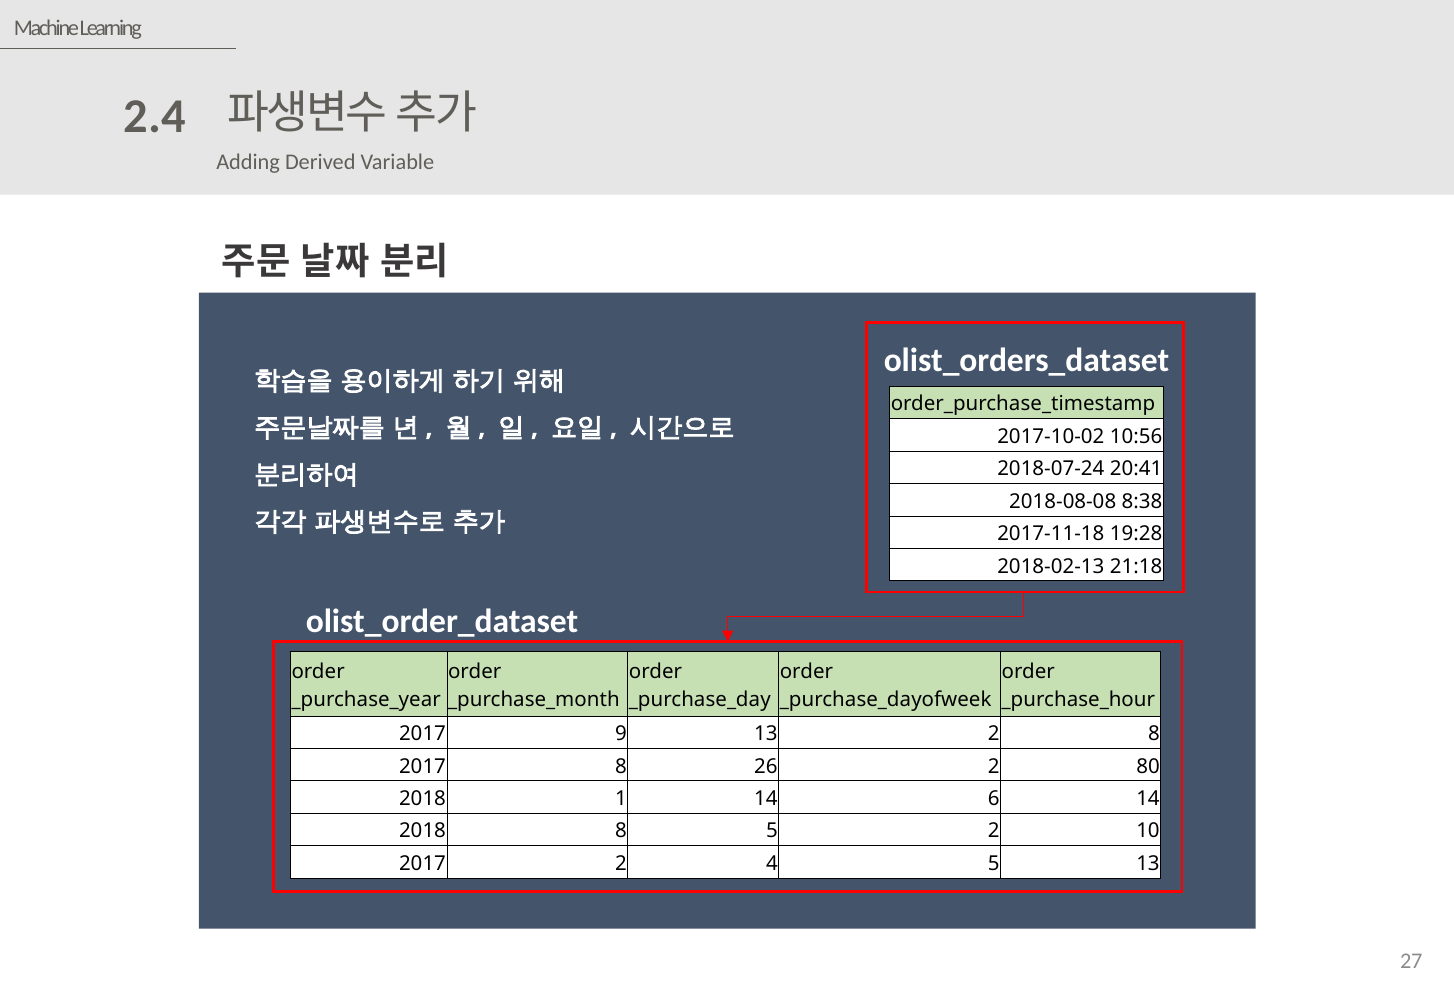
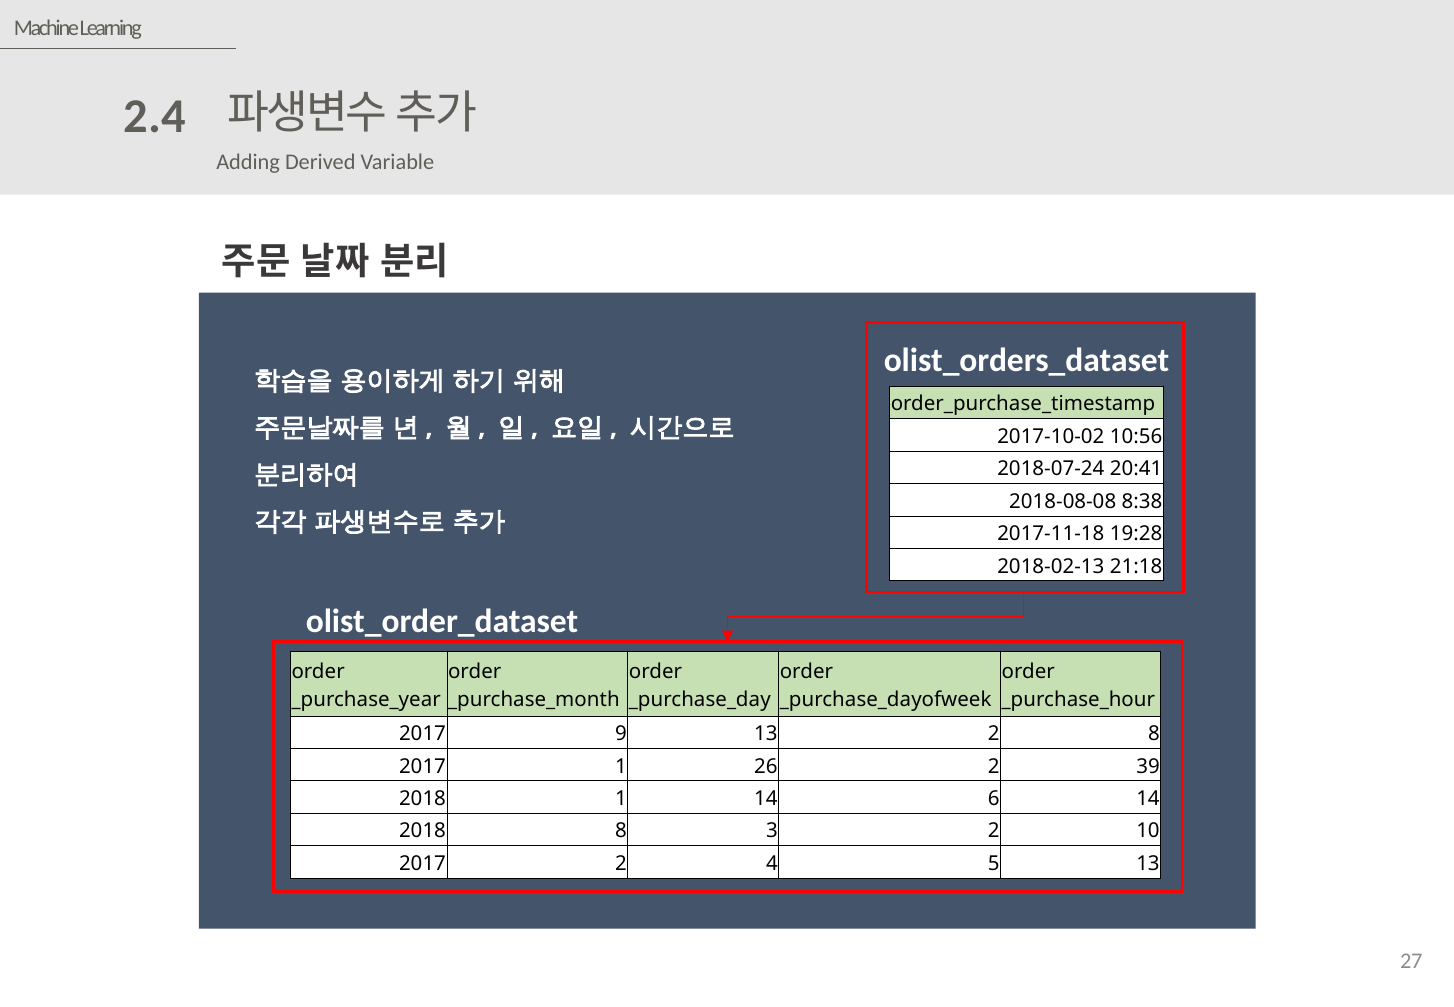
2017 8: 8 -> 1 (621, 766)
80: 80 -> 39 (1148, 766)
8 5: 5 -> 3 (772, 831)
